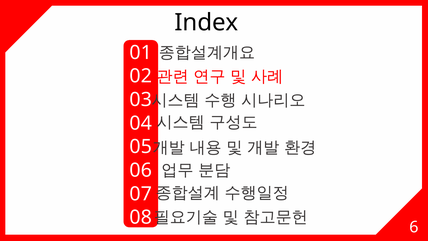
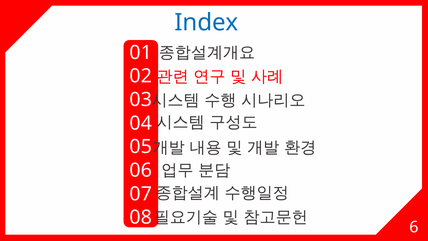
Index colour: black -> blue (206, 23)
